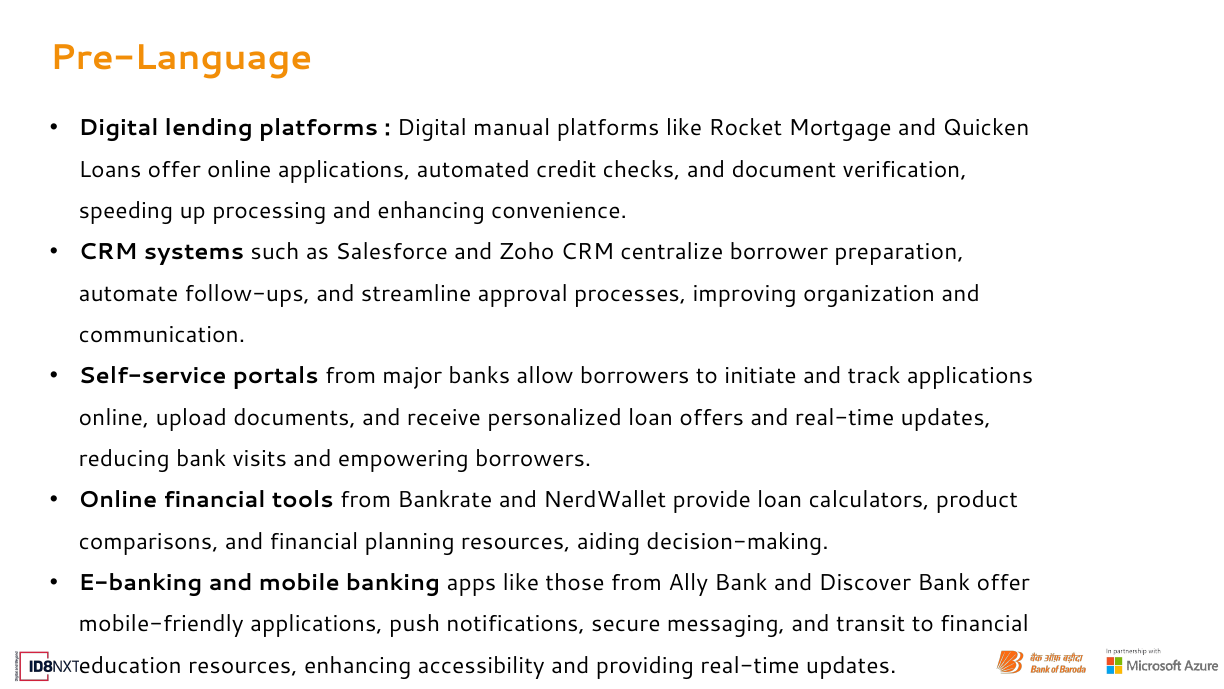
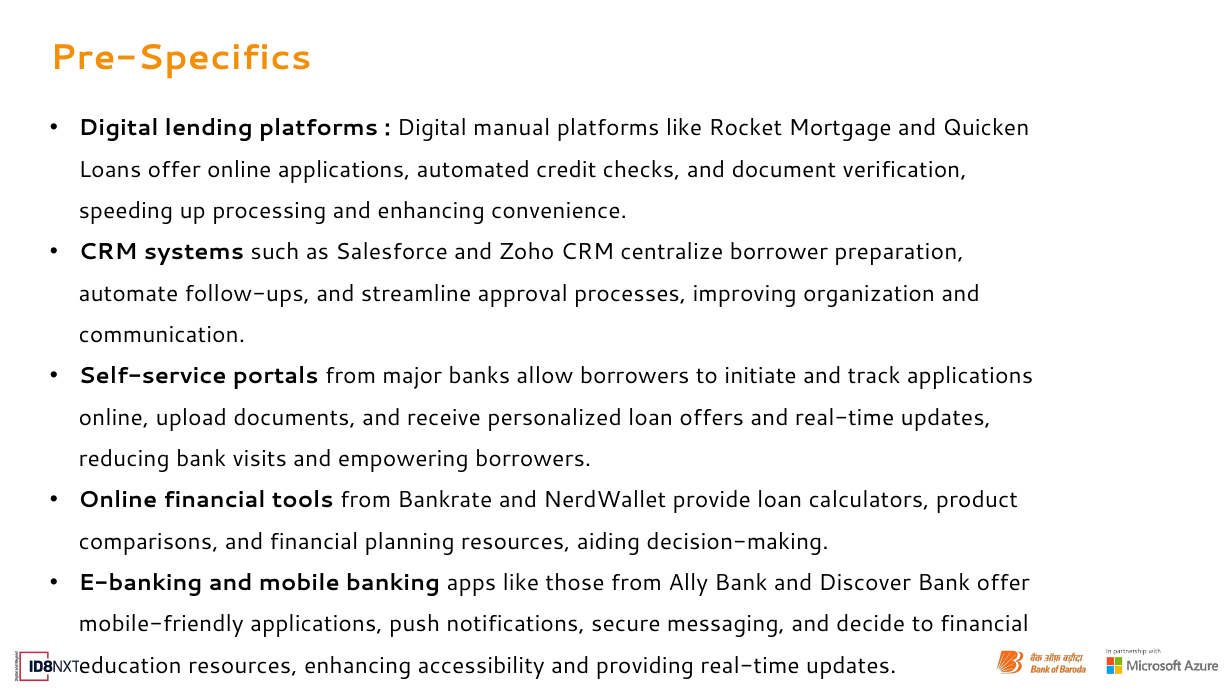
Pre-Language: Pre-Language -> Pre-Specifics (181, 57)
transit: transit -> decide (871, 624)
